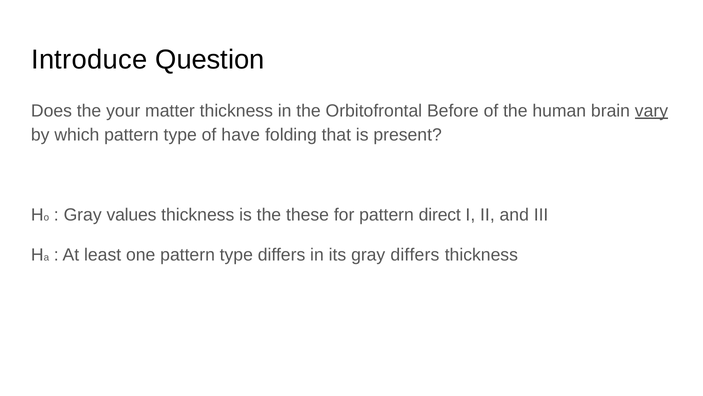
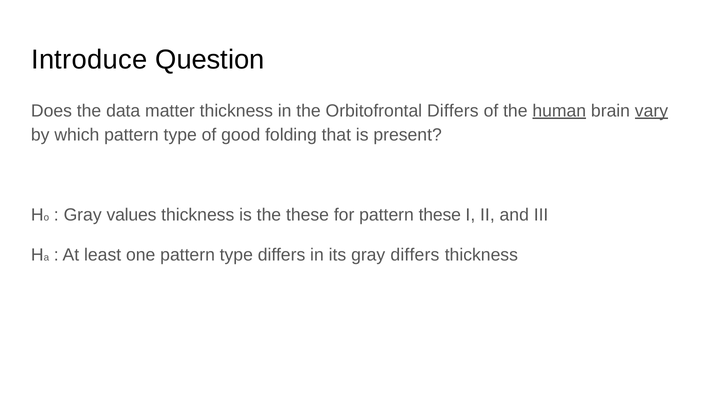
your: your -> data (123, 111)
Orbitofrontal Before: Before -> Differs (453, 111)
human underline: none -> present (559, 111)
have: have -> good (241, 135)
pattern direct: direct -> these (440, 215)
